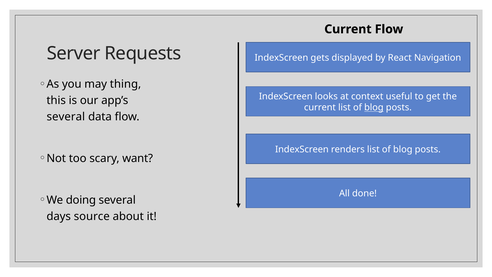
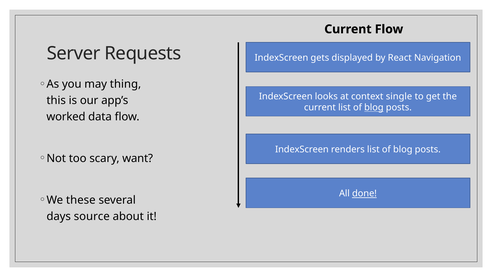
useful: useful -> single (399, 96)
several: several -> worked (66, 117)
done underline: none -> present (364, 193)
doing: doing -> these (81, 200)
